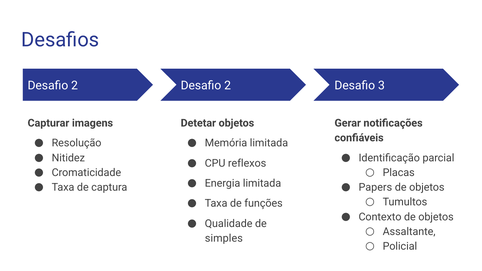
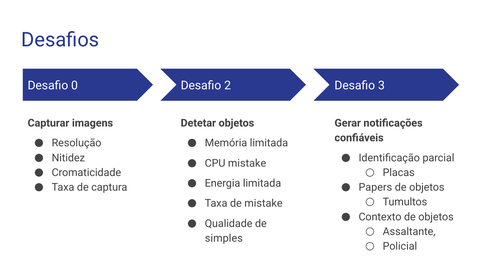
2: 2 -> 0 (75, 86)
CPU reflexos: reflexos -> mistake (247, 163)
de funções: funções -> mistake (263, 204)
